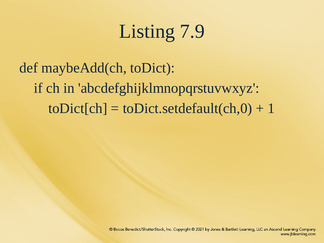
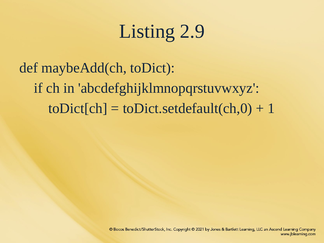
7.9: 7.9 -> 2.9 (192, 31)
